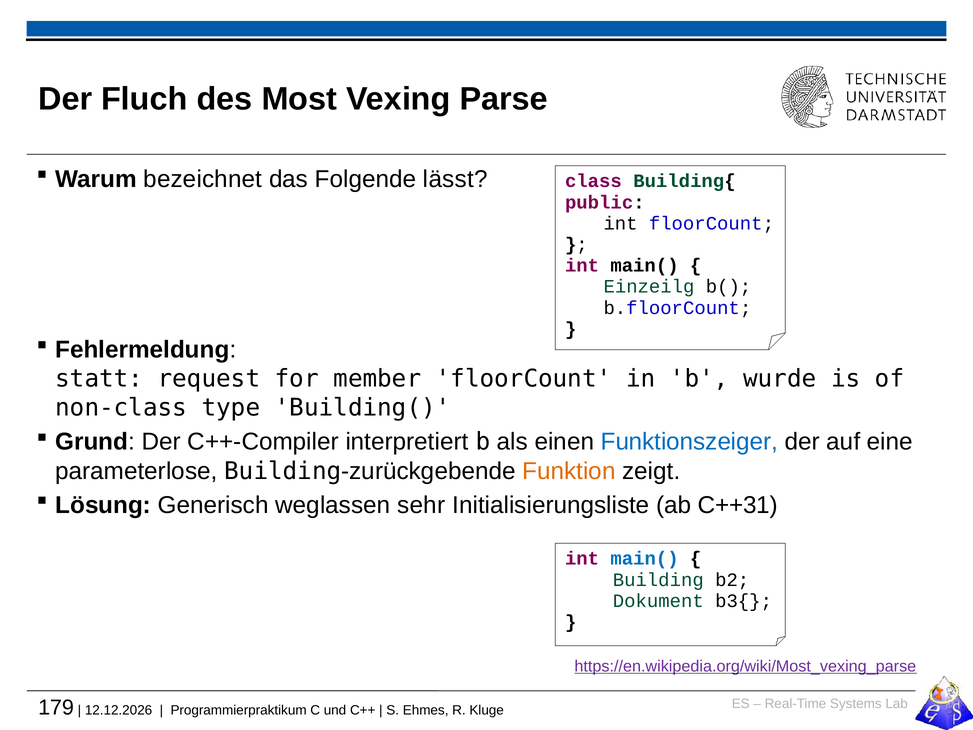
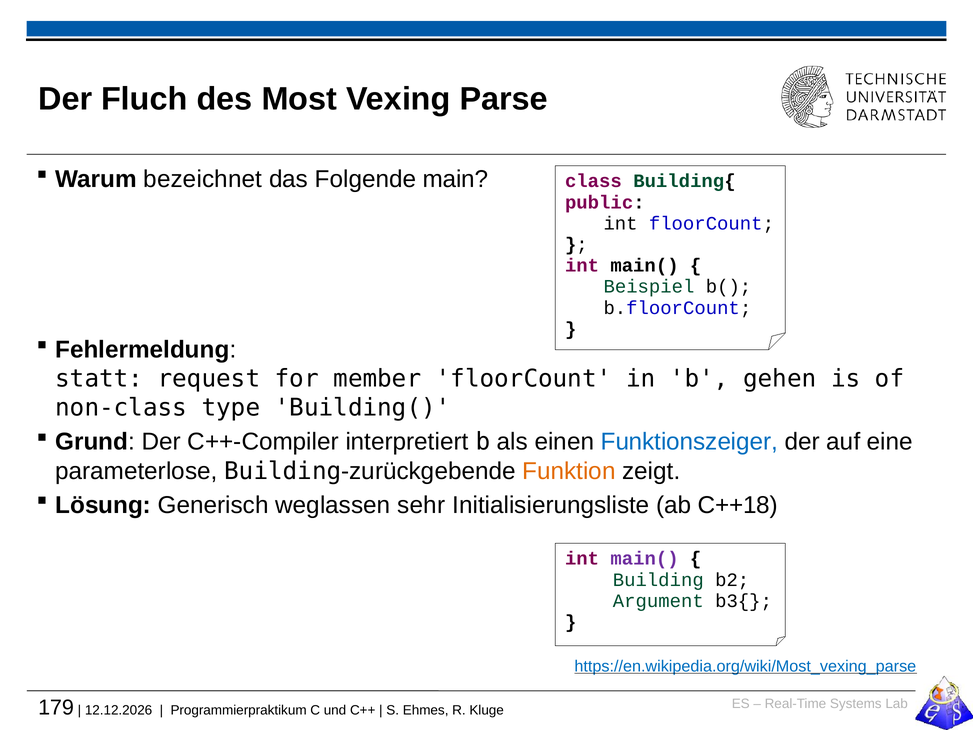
lässt: lässt -> main (456, 179)
Einzeilg: Einzeilg -> Beispiel (649, 287)
wurde: wurde -> gehen (780, 379)
C++31: C++31 -> C++18 (738, 505)
main( colour: blue -> purple (645, 559)
Dokument: Dokument -> Argument (658, 601)
https://en.wikipedia.org/wiki/Most_vexing_parse colour: purple -> blue (745, 666)
